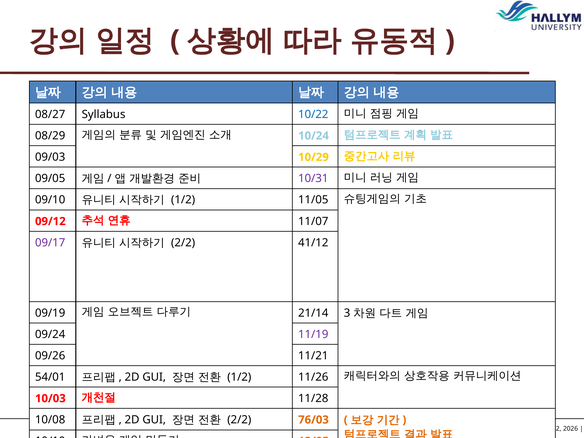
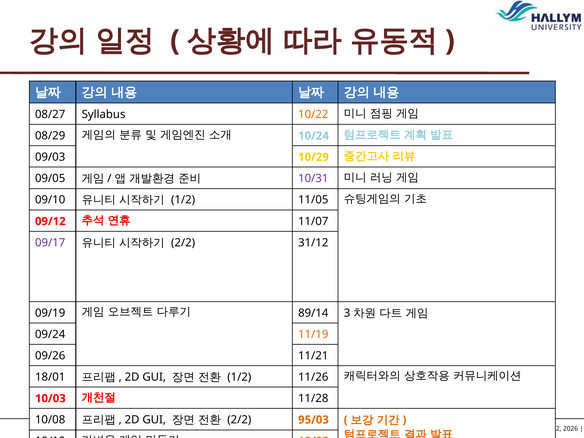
10/22 colour: blue -> orange (313, 114)
41/12: 41/12 -> 31/12 (313, 243)
21/14: 21/14 -> 89/14 (313, 313)
11/19 colour: purple -> orange (313, 334)
54/01: 54/01 -> 18/01 (50, 377)
76/03: 76/03 -> 95/03 (313, 420)
